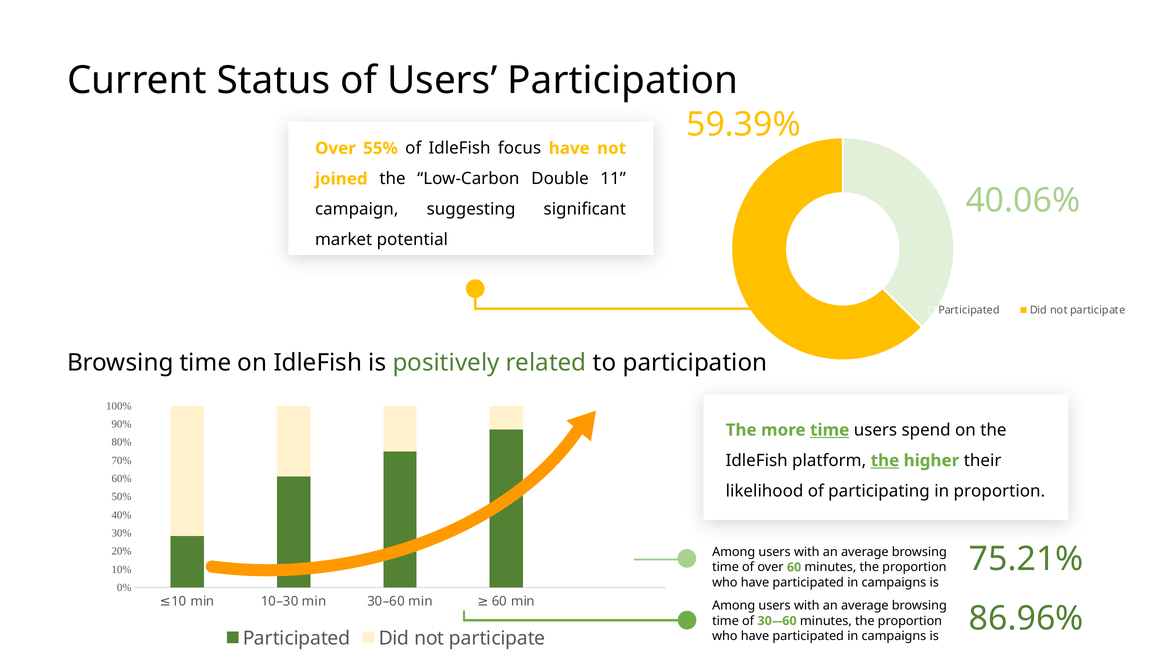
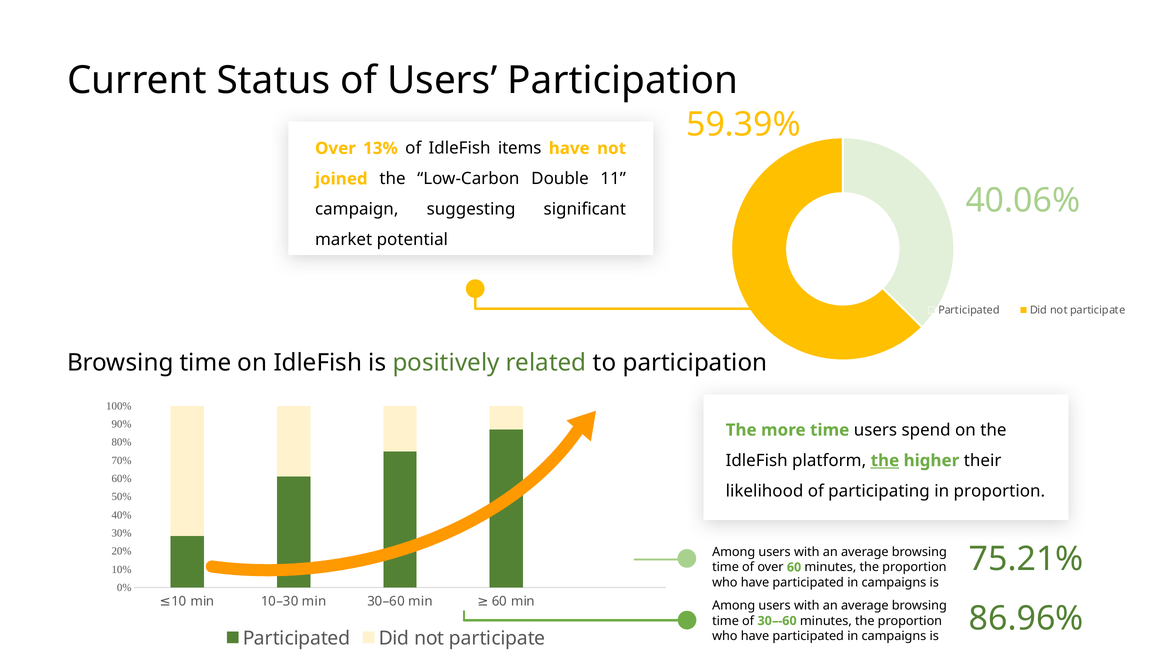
55%: 55% -> 13% (380, 148)
focus: focus -> items (520, 148)
time underline: present -> none (830, 430)
